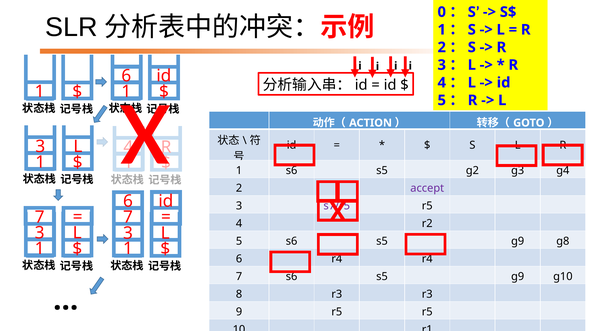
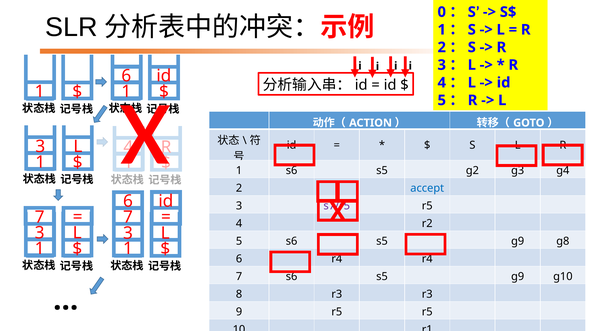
accept colour: purple -> blue (427, 188)
